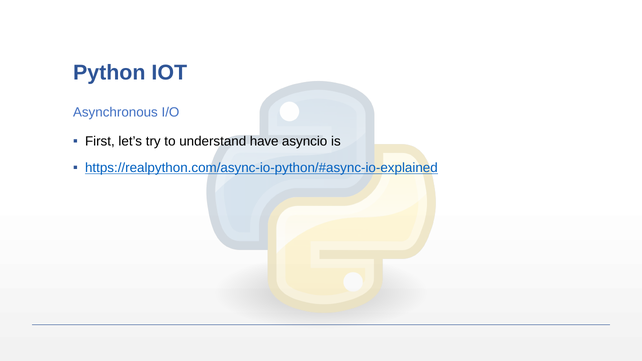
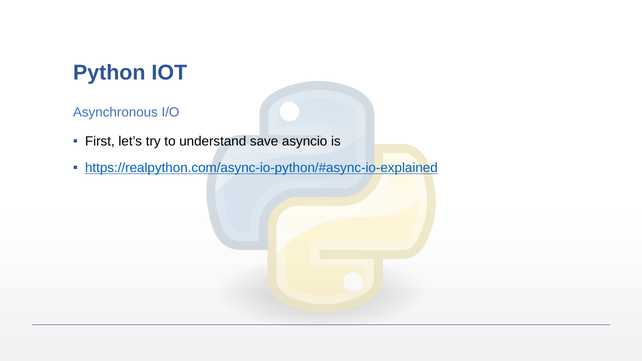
have: have -> save (264, 141)
